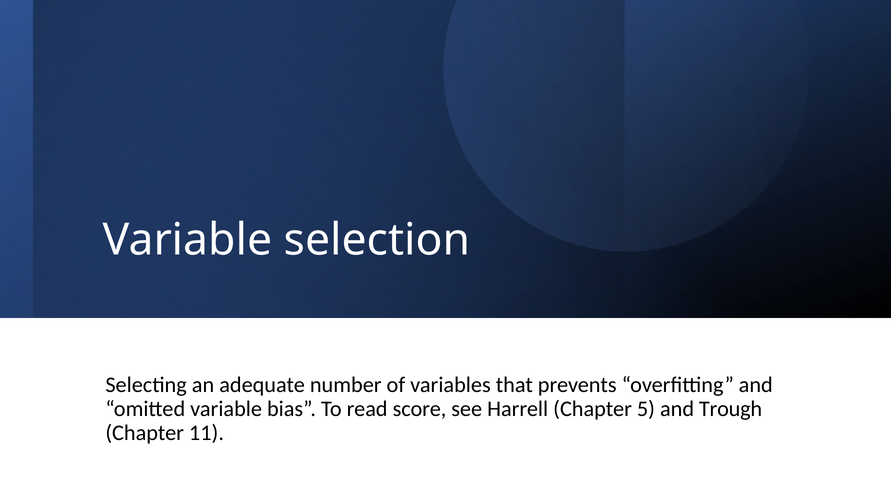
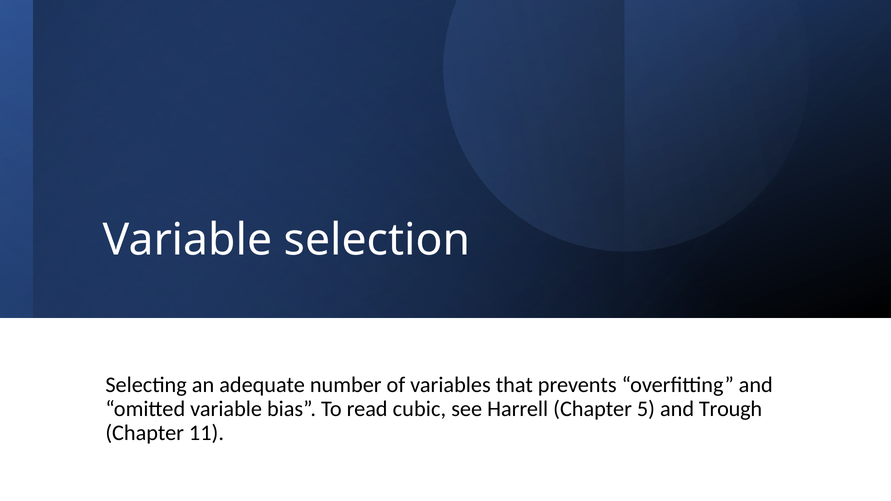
score: score -> cubic (419, 409)
